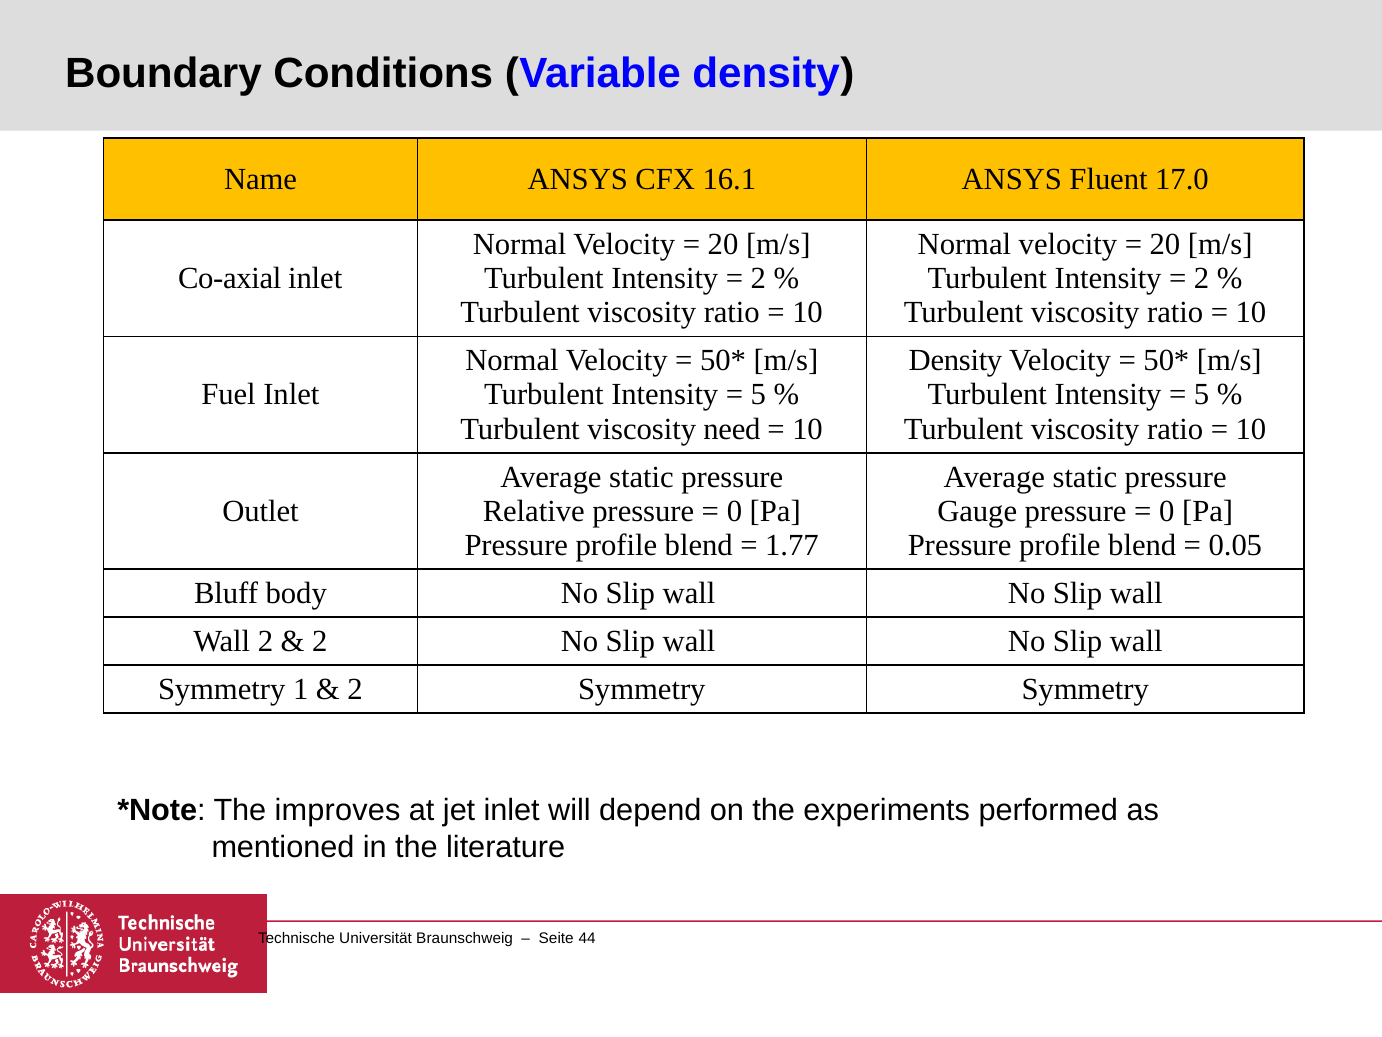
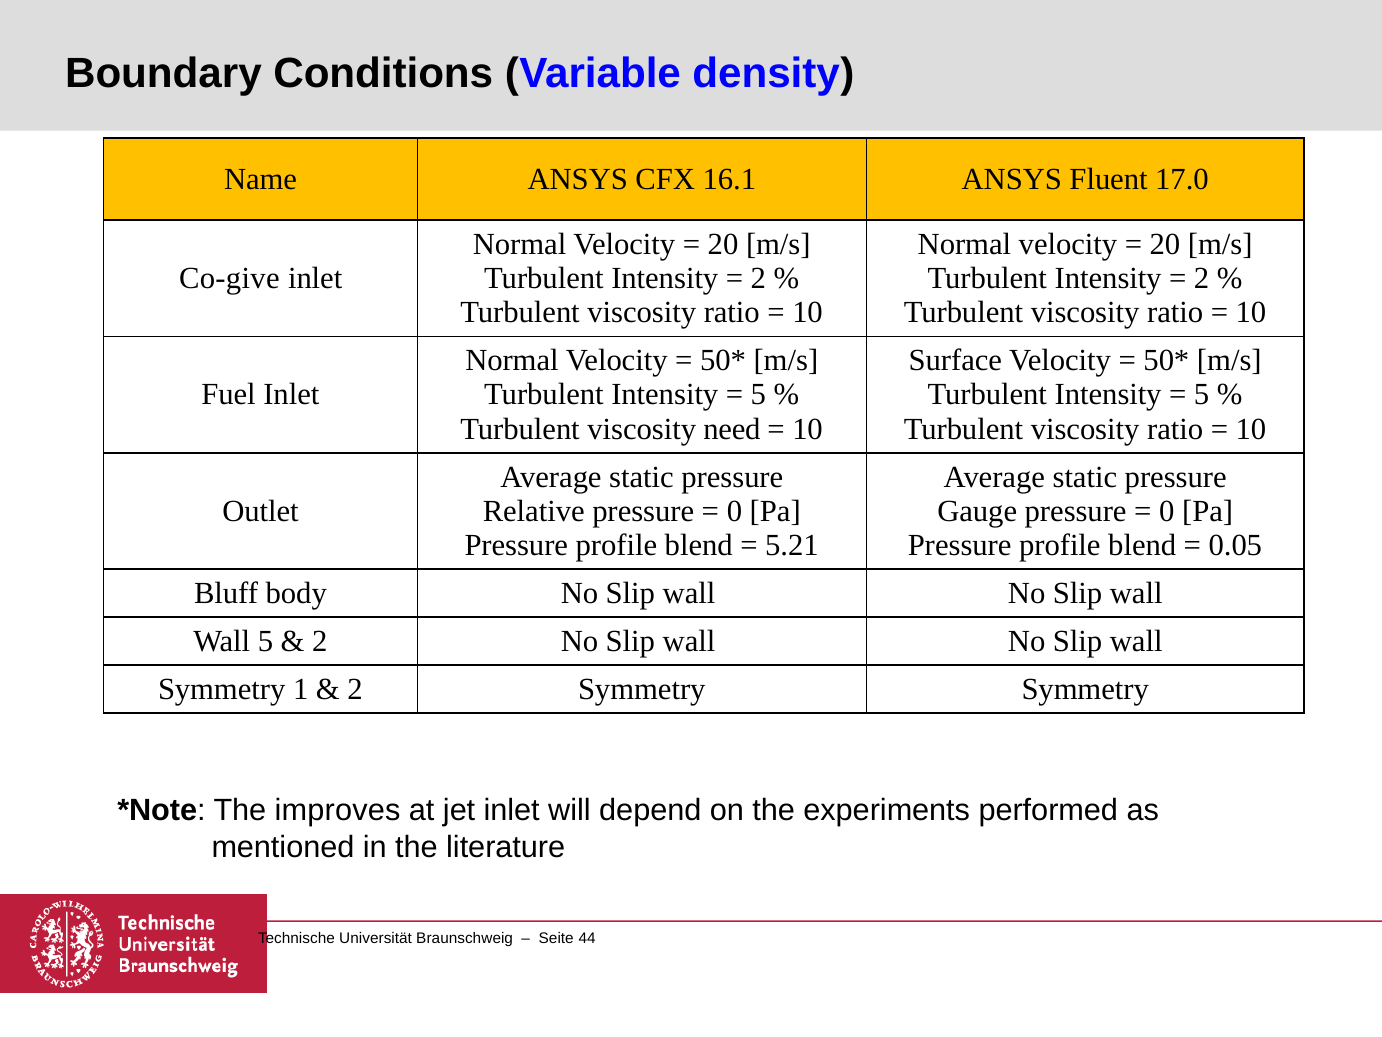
Co-axial: Co-axial -> Co-give (229, 278)
Density: Density -> Surface (955, 361)
1.77: 1.77 -> 5.21 (792, 545)
Wall 2: 2 -> 5 (266, 641)
